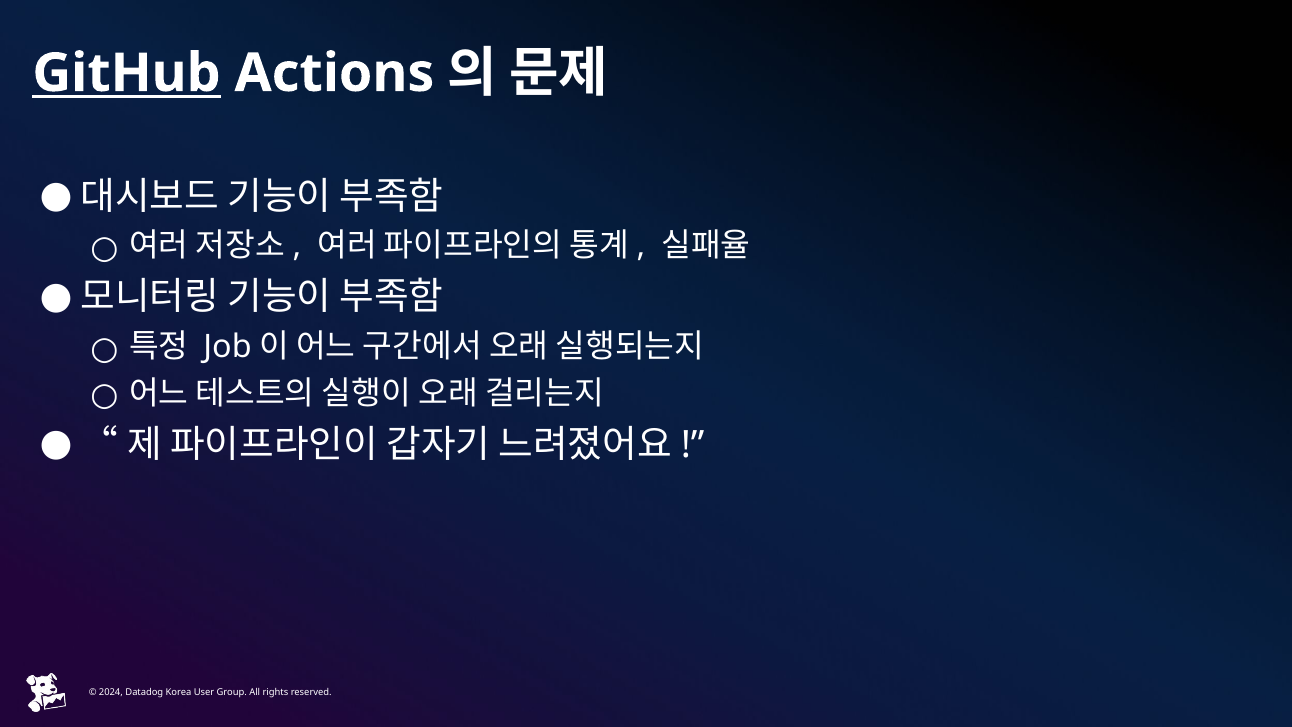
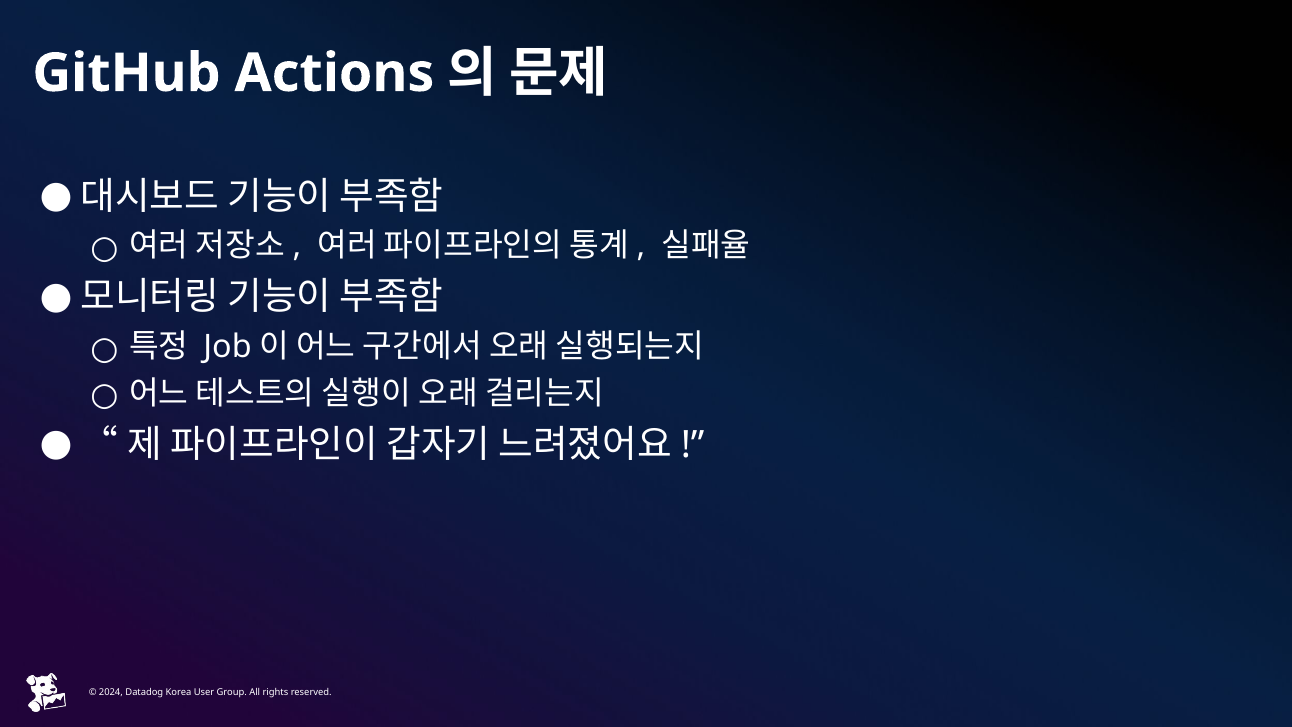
GitHub underline: present -> none (126, 73)
